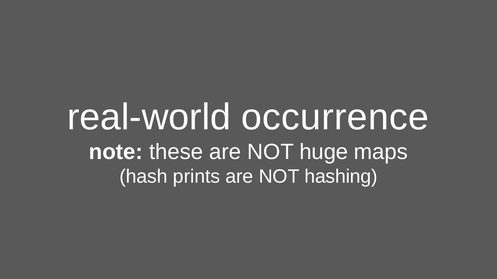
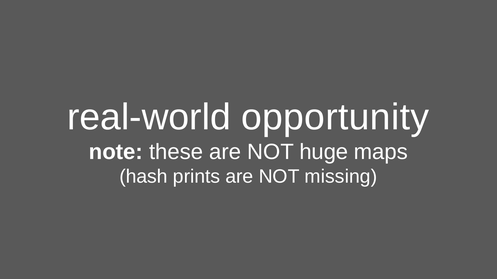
occurrence: occurrence -> opportunity (335, 118)
hashing: hashing -> missing (341, 177)
